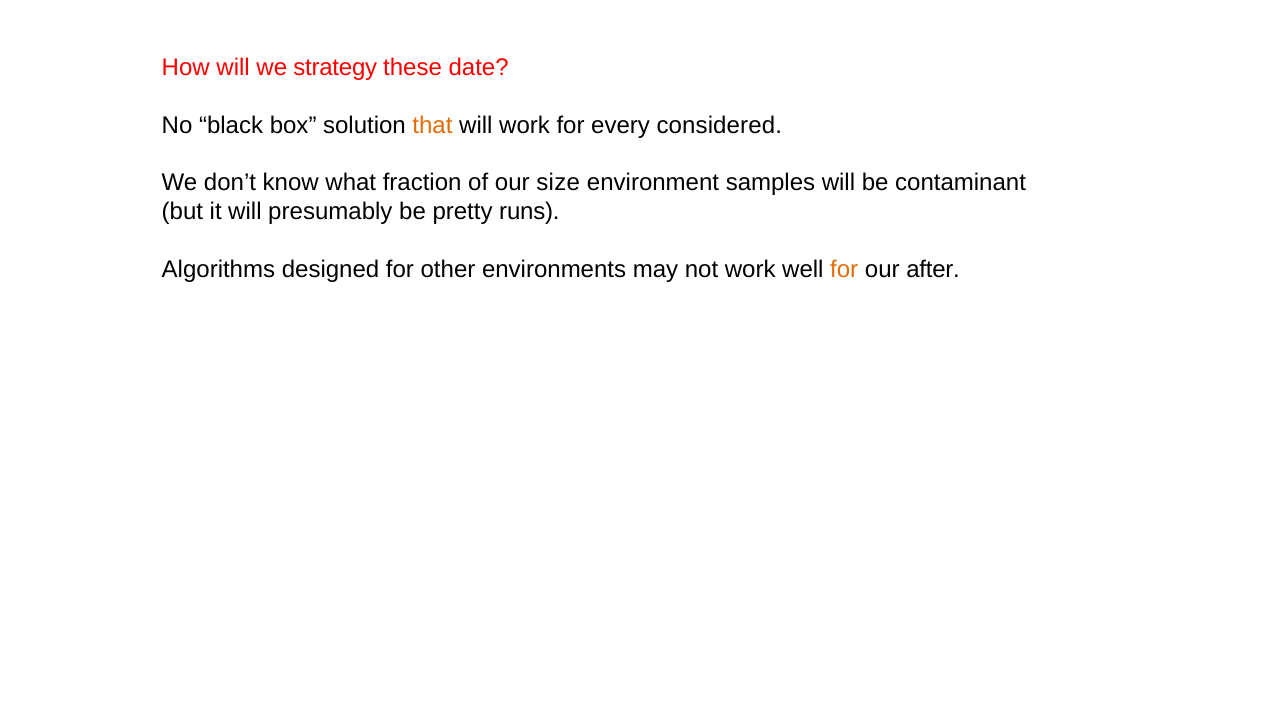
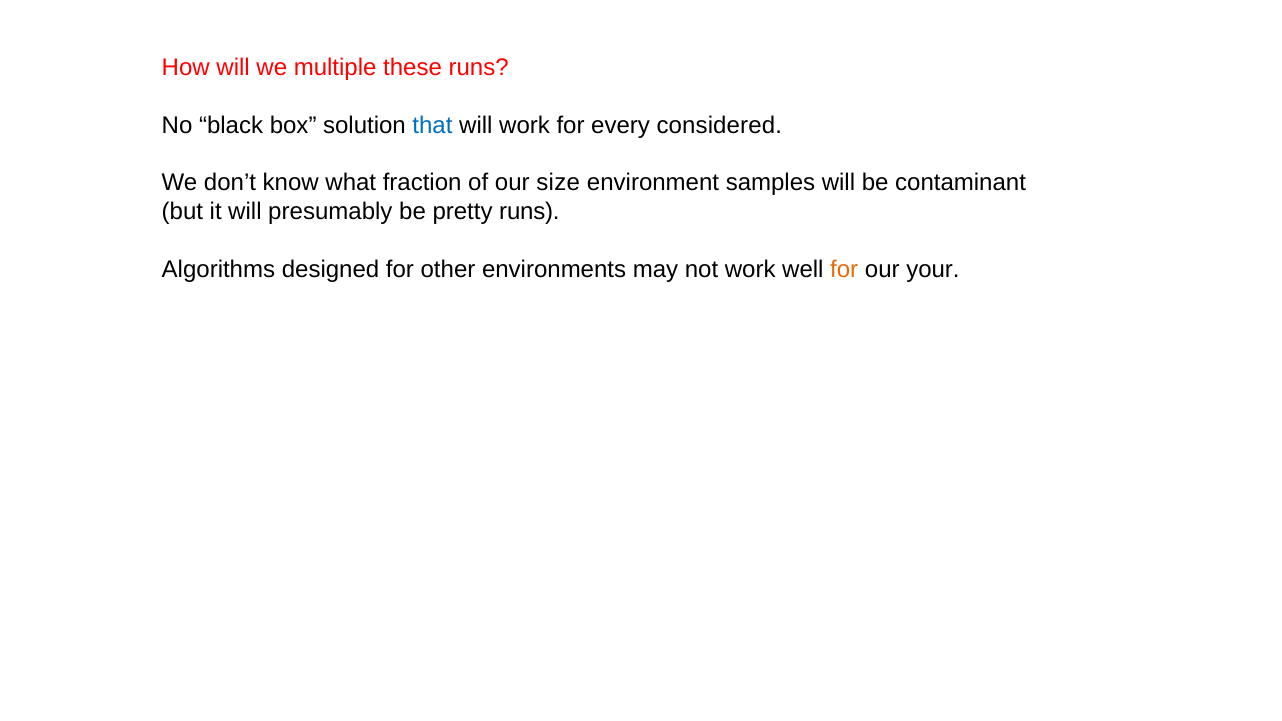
strategy: strategy -> multiple (335, 68)
these date: date -> runs (479, 68)
that colour: orange -> blue (432, 125)
after: after -> your (933, 269)
